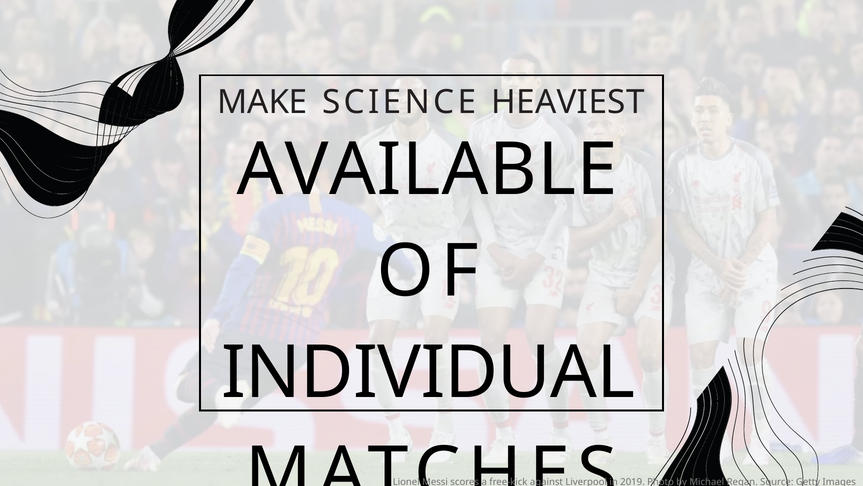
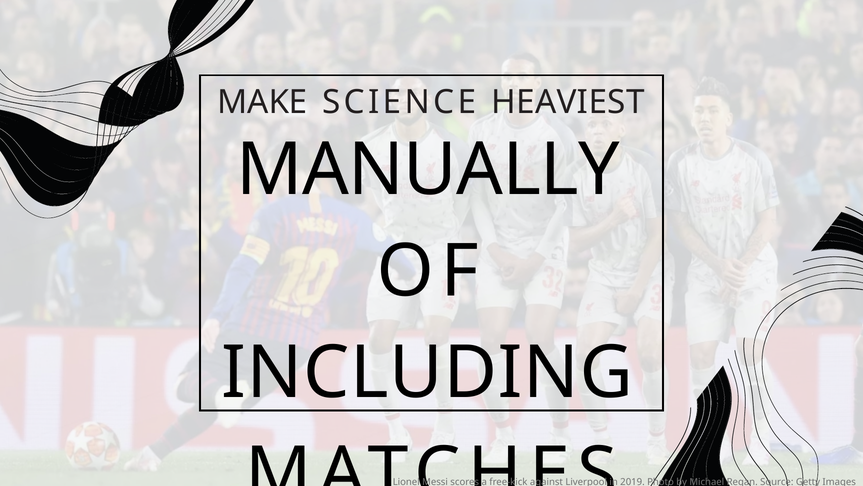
AVAILABLE: AVAILABLE -> MANUALLY (428, 170)
INDIVIDUAL: INDIVIDUAL -> INCLUDING (427, 372)
